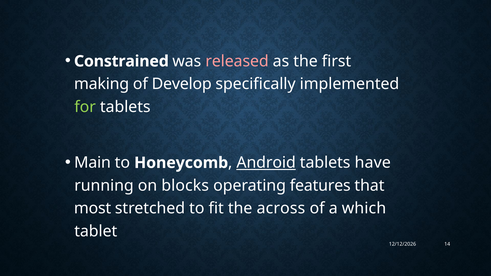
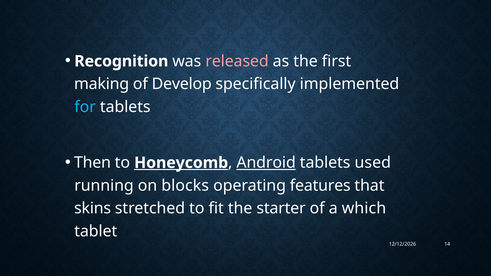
Constrained: Constrained -> Recognition (121, 61)
for colour: light green -> light blue (85, 107)
Main: Main -> Then (93, 163)
Honeycomb underline: none -> present (181, 163)
have: have -> used (373, 163)
most: most -> skins (93, 209)
across: across -> starter (281, 209)
